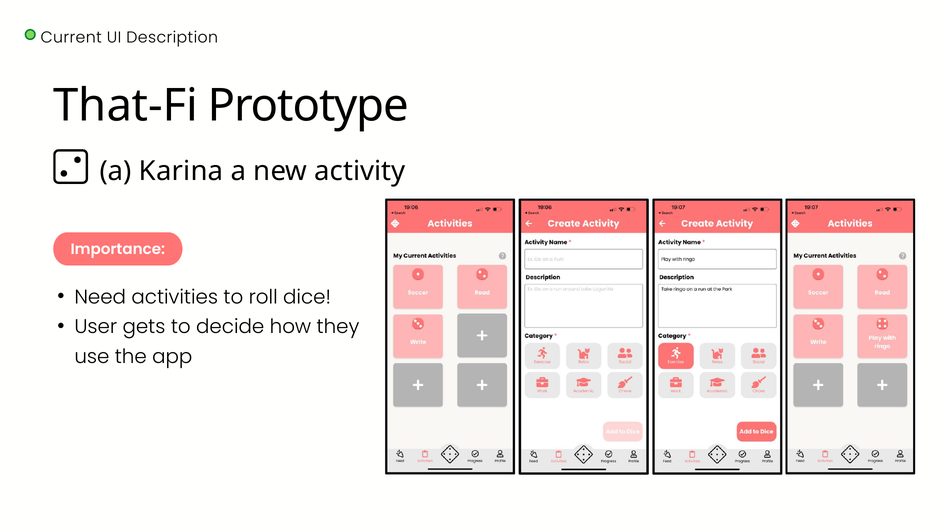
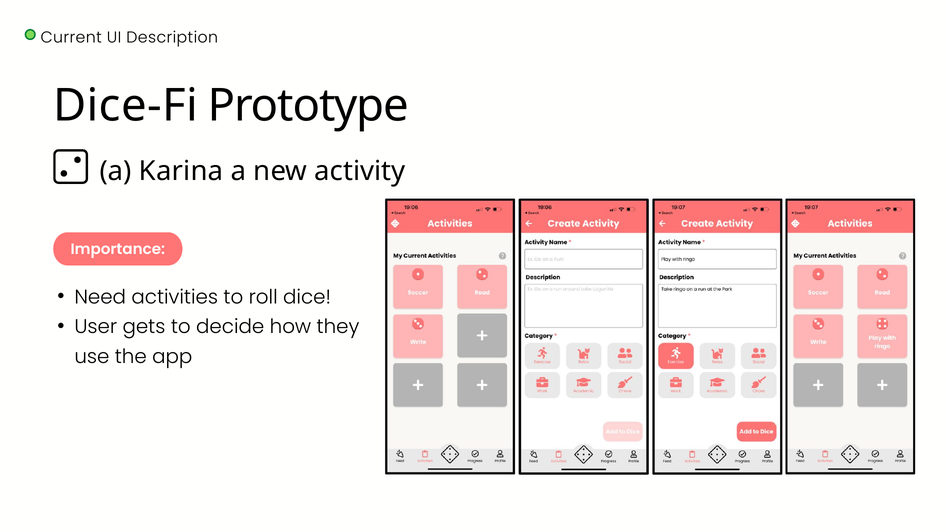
That-Fi: That-Fi -> Dice-Fi (126, 106)
